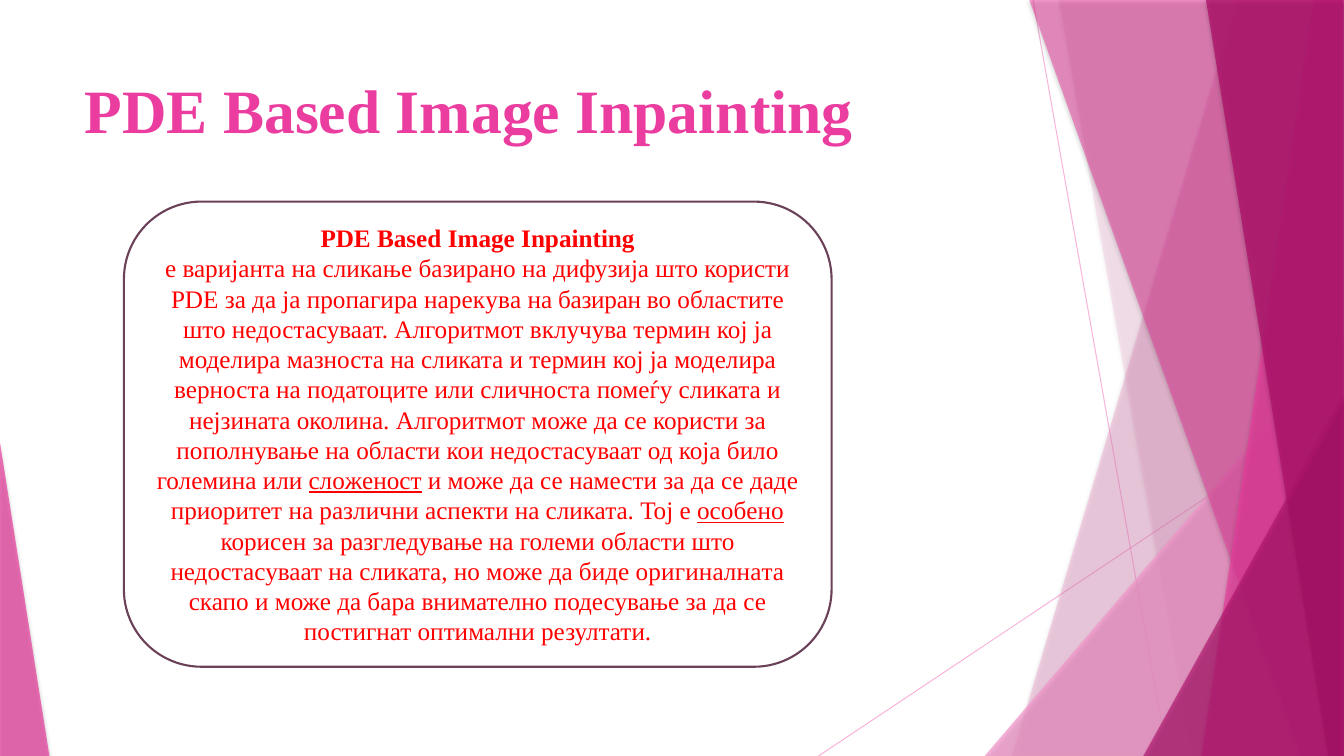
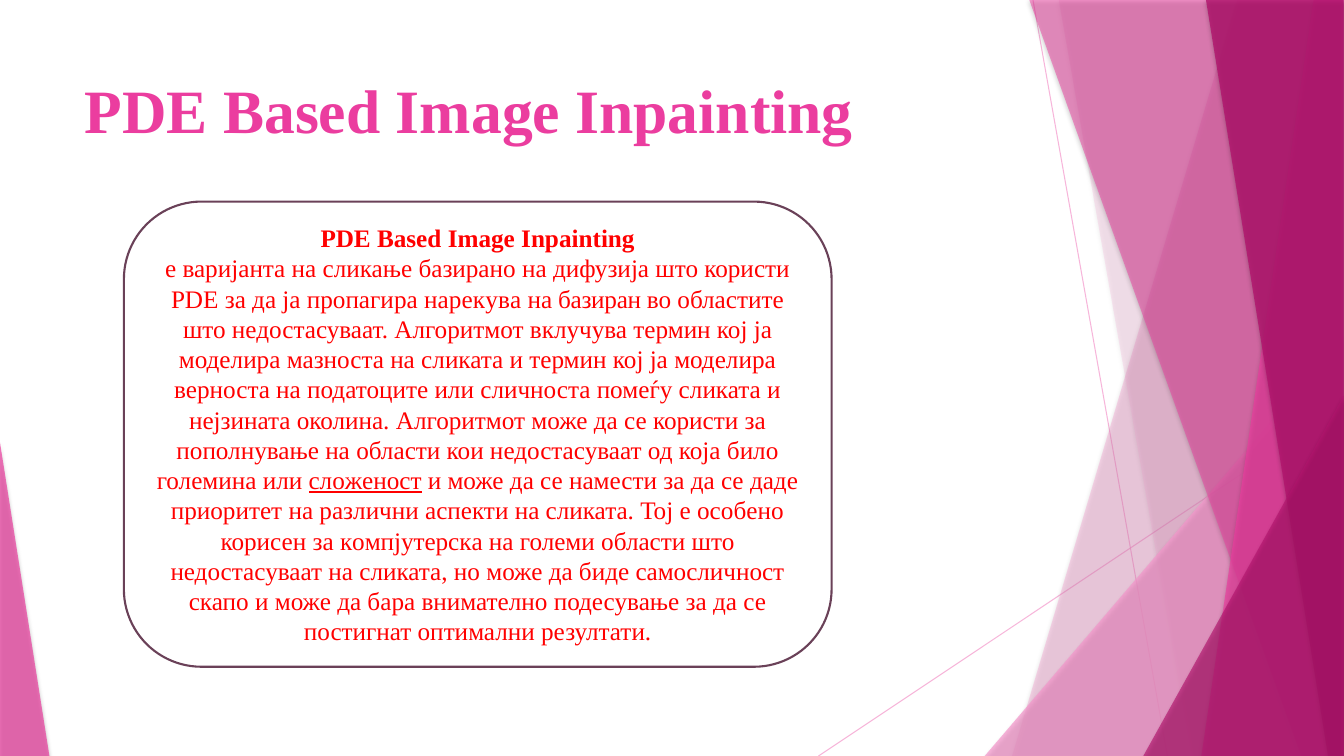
особено underline: present -> none (740, 512)
разгледување: разгледување -> компјутерска (411, 542)
оригиналната: оригиналната -> самосличност (710, 572)
